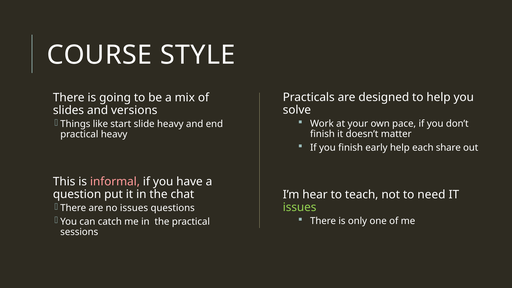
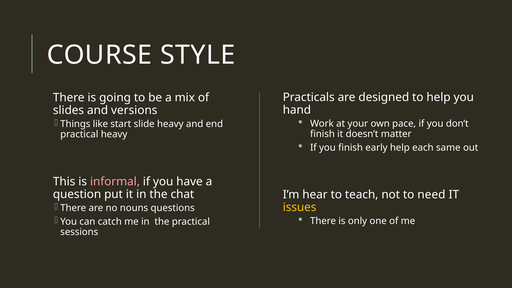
solve: solve -> hand (297, 110)
share: share -> same (448, 148)
no issues: issues -> nouns (134, 208)
issues colour: light green -> yellow (300, 207)
